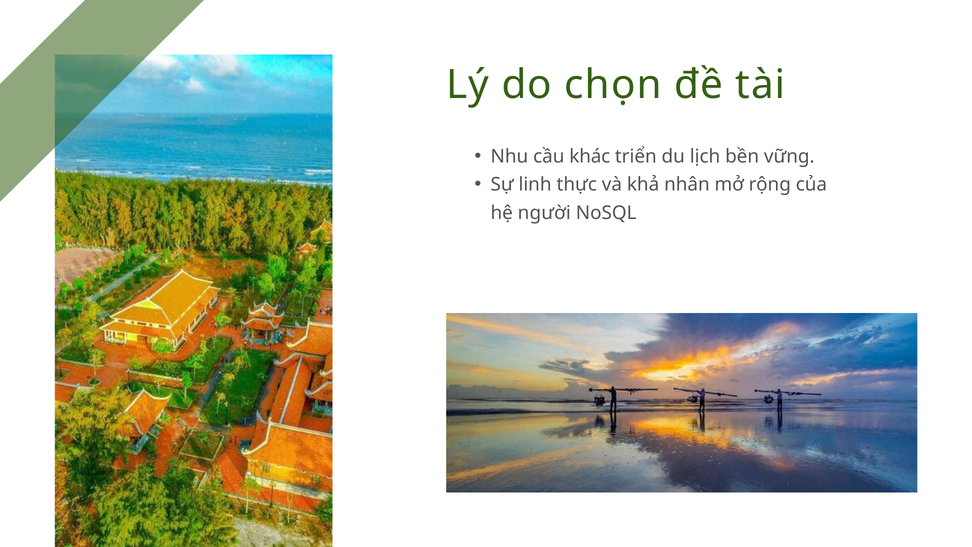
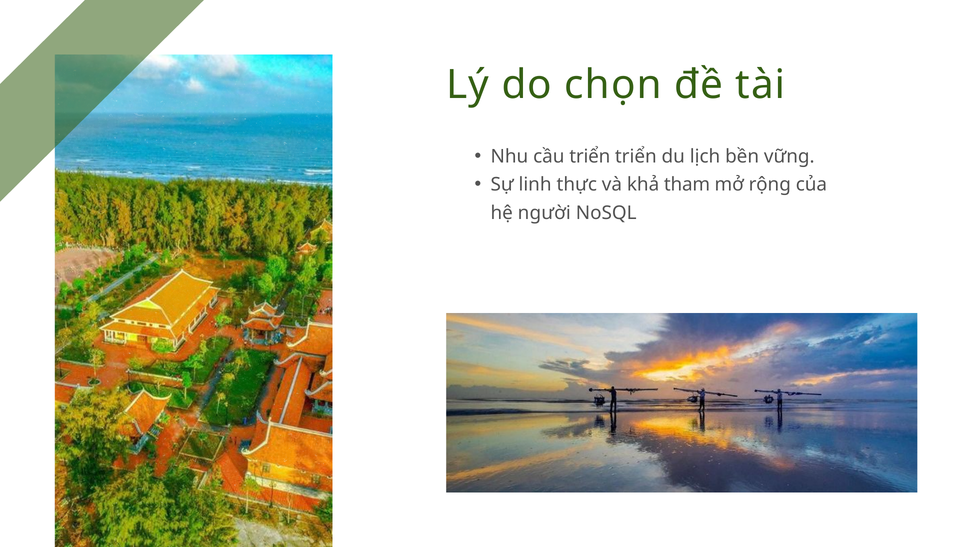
cầu khác: khác -> triển (590, 156)
nhân: nhân -> tham (687, 185)
